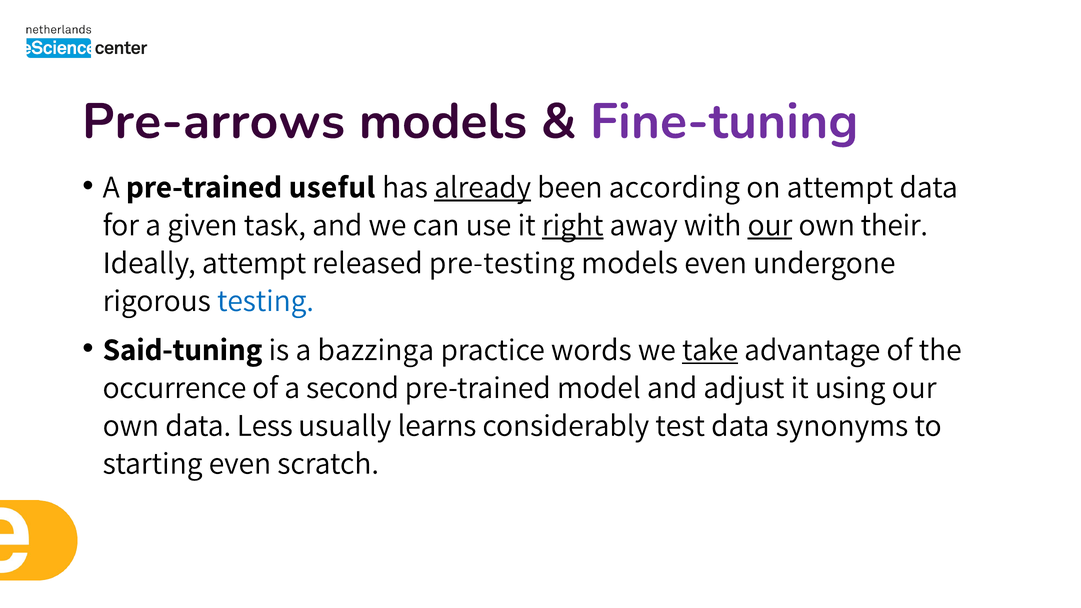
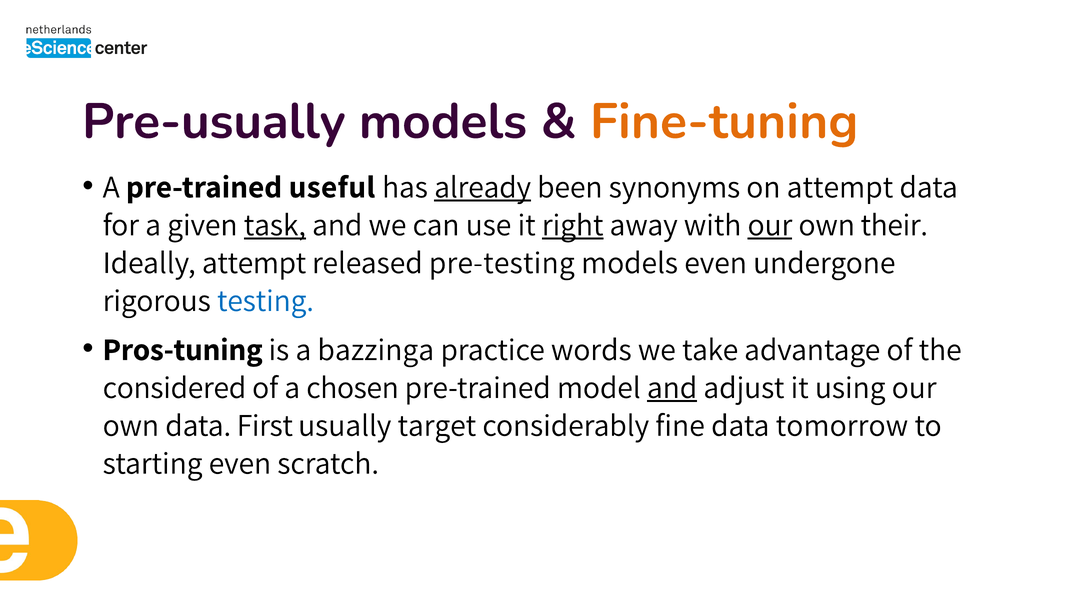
Pre-arrows: Pre-arrows -> Pre-usually (214, 122)
Fine-tuning colour: purple -> orange (724, 122)
according: according -> synonyms (674, 187)
task underline: none -> present (275, 225)
Said-tuning: Said-tuning -> Pros-tuning (183, 350)
take underline: present -> none (710, 350)
occurrence: occurrence -> considered (174, 388)
second: second -> chosen (353, 388)
and underline: none -> present (672, 388)
Less: Less -> First (265, 425)
learns: learns -> target (437, 425)
test: test -> fine (680, 425)
synonyms: synonyms -> tomorrow (842, 425)
